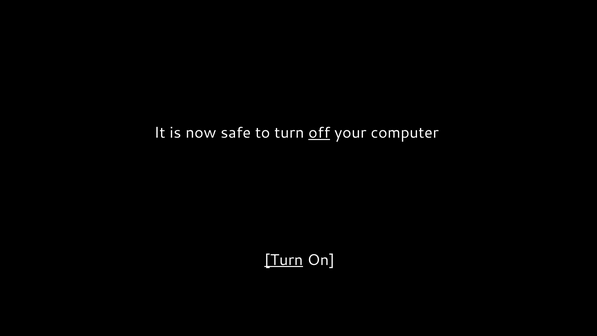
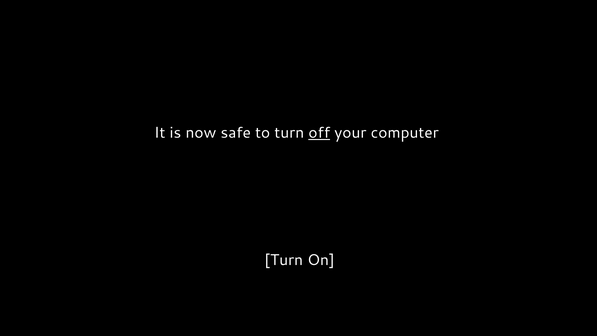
Turn underline: present -> none (284, 260)
